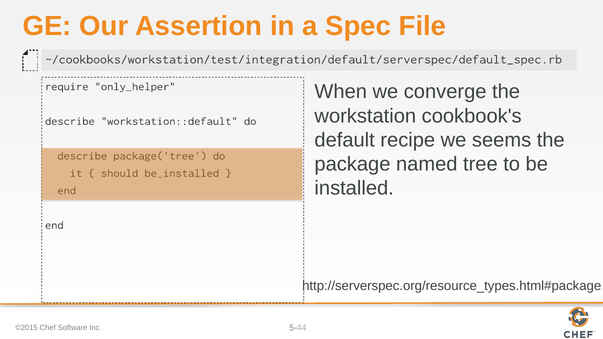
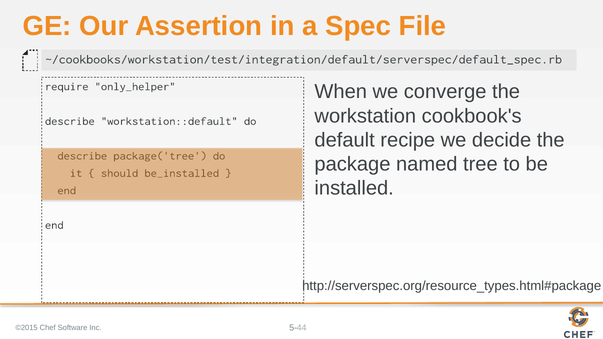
seems: seems -> decide (502, 140)
